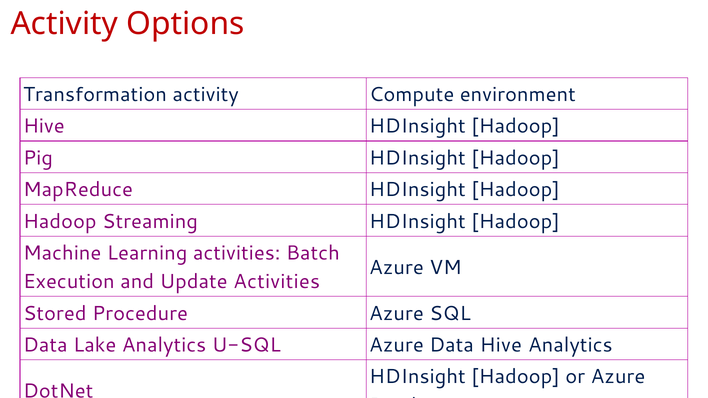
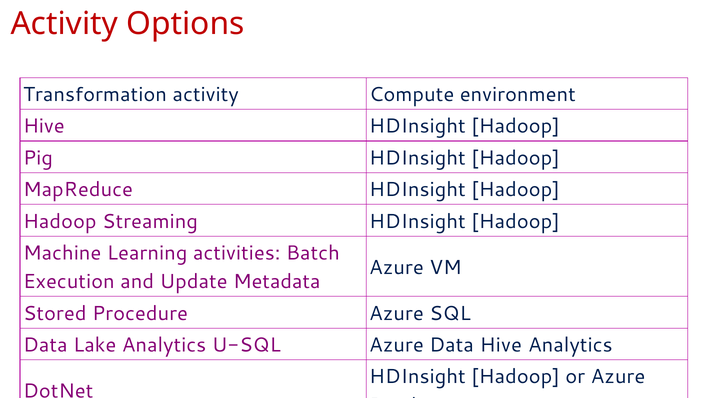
Update Activities: Activities -> Metadata (277, 282)
